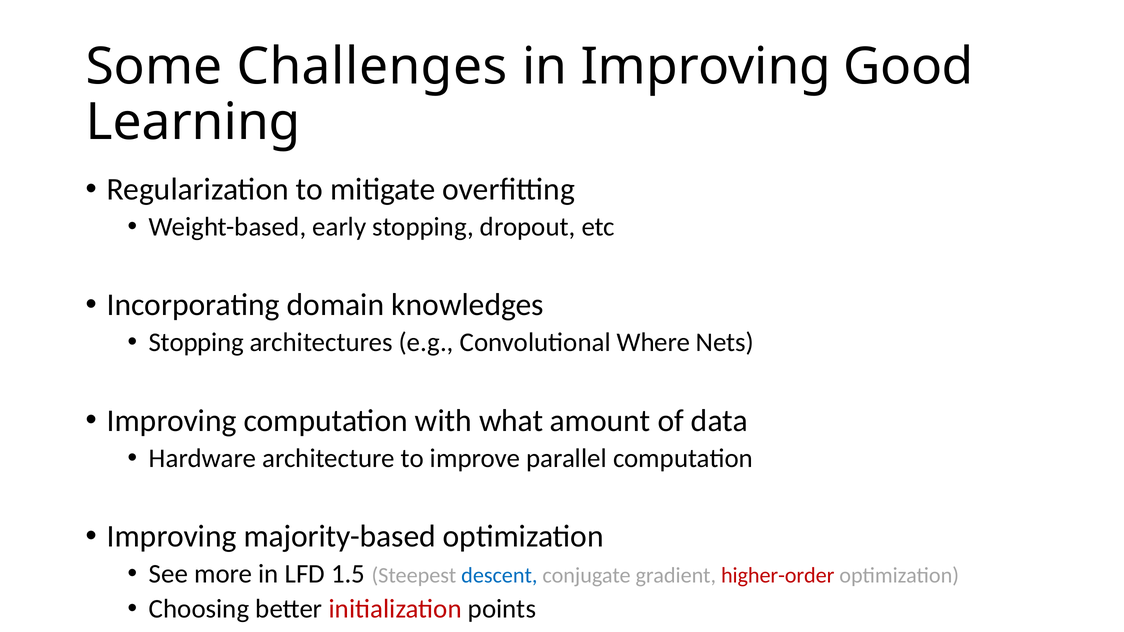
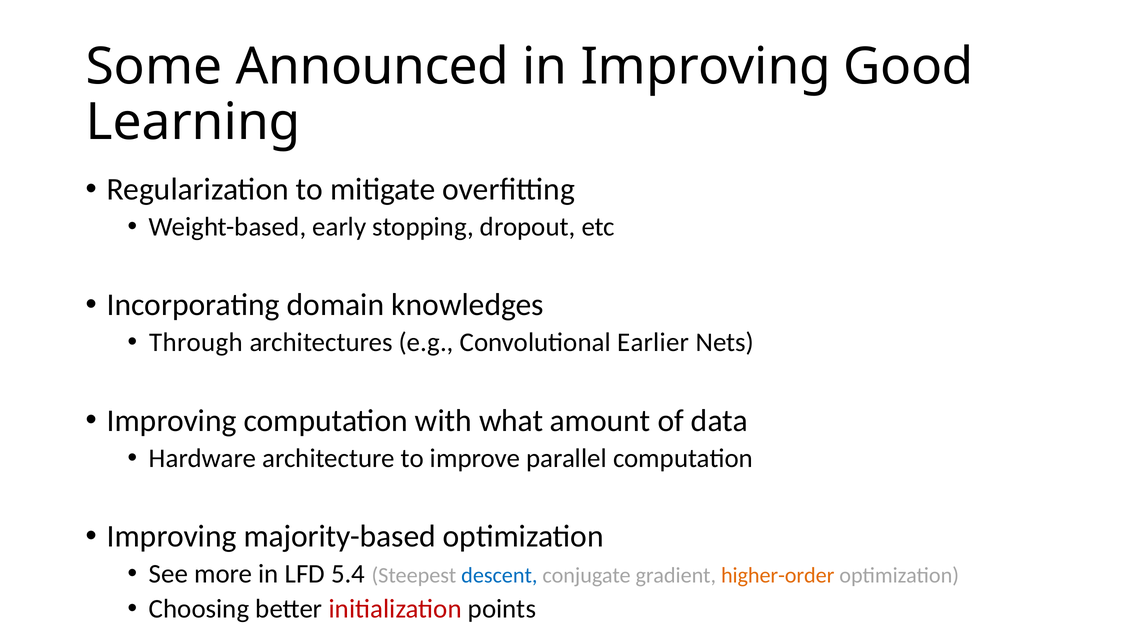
Challenges: Challenges -> Announced (372, 67)
Stopping: Stopping -> Through (196, 343)
Where: Where -> Earlier (653, 343)
1.5: 1.5 -> 5.4 (348, 574)
higher-order colour: red -> orange (778, 576)
